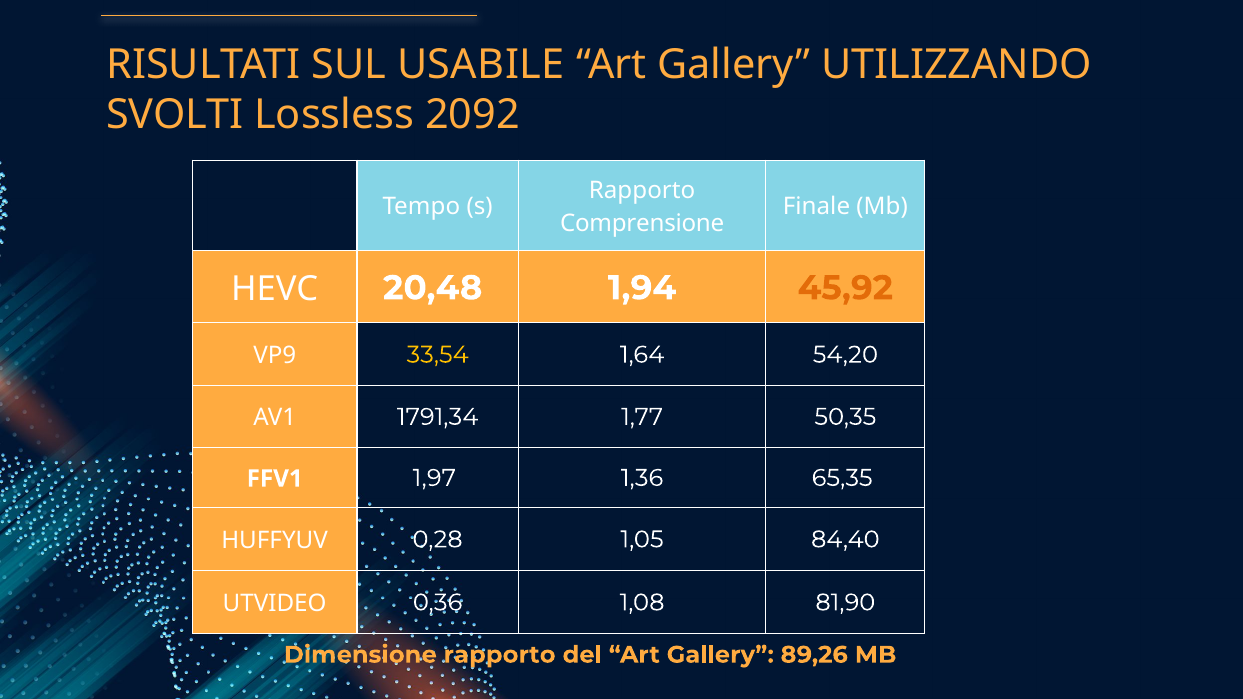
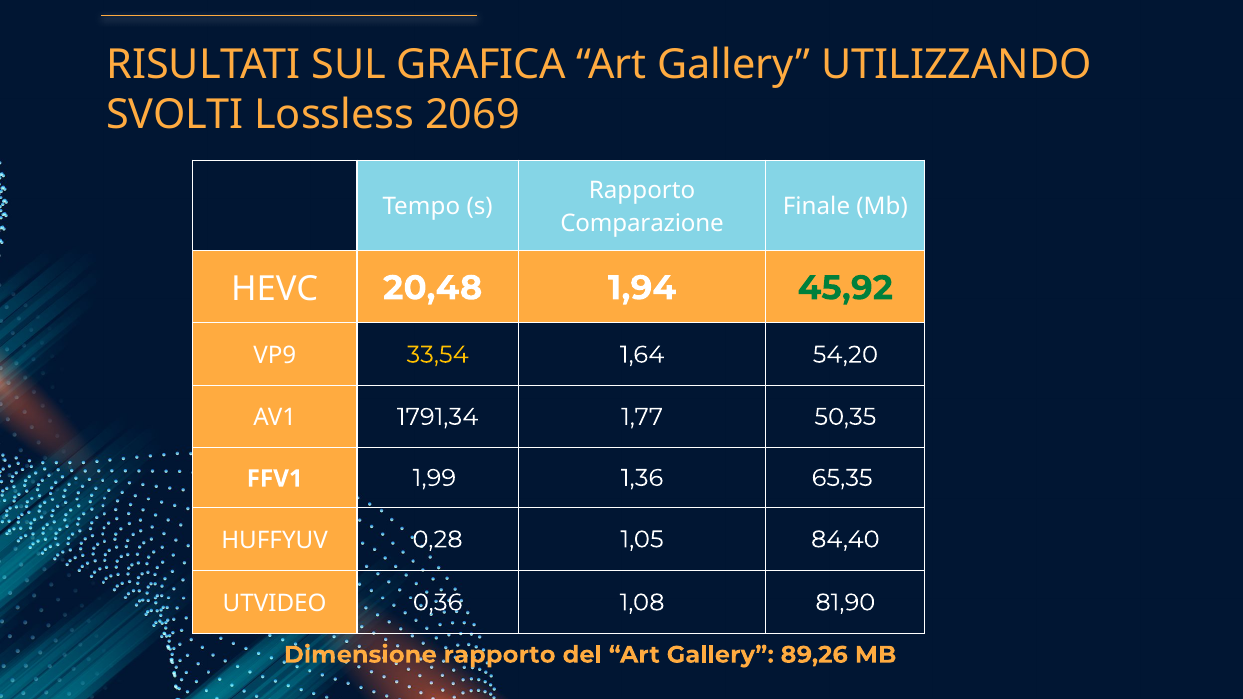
USABILE: USABILE -> GRAFICA (481, 65)
2092: 2092 -> 2069 (473, 115)
Comprensione: Comprensione -> Comparazione (642, 223)
45,92 colour: orange -> green (845, 288)
1,97: 1,97 -> 1,99 (434, 478)
